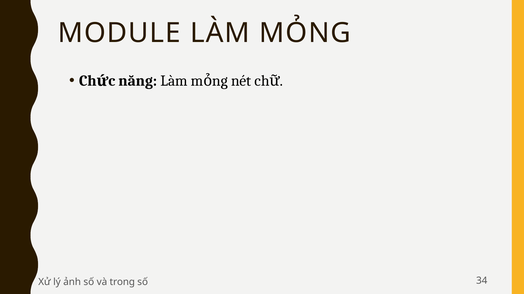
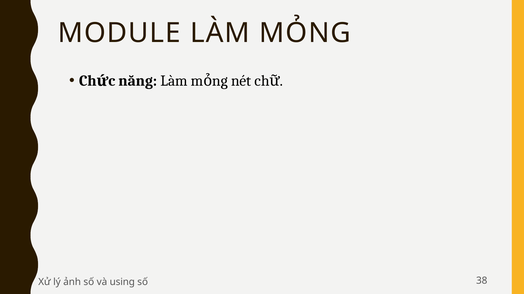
trong: trong -> using (122, 283)
34: 34 -> 38 (482, 281)
